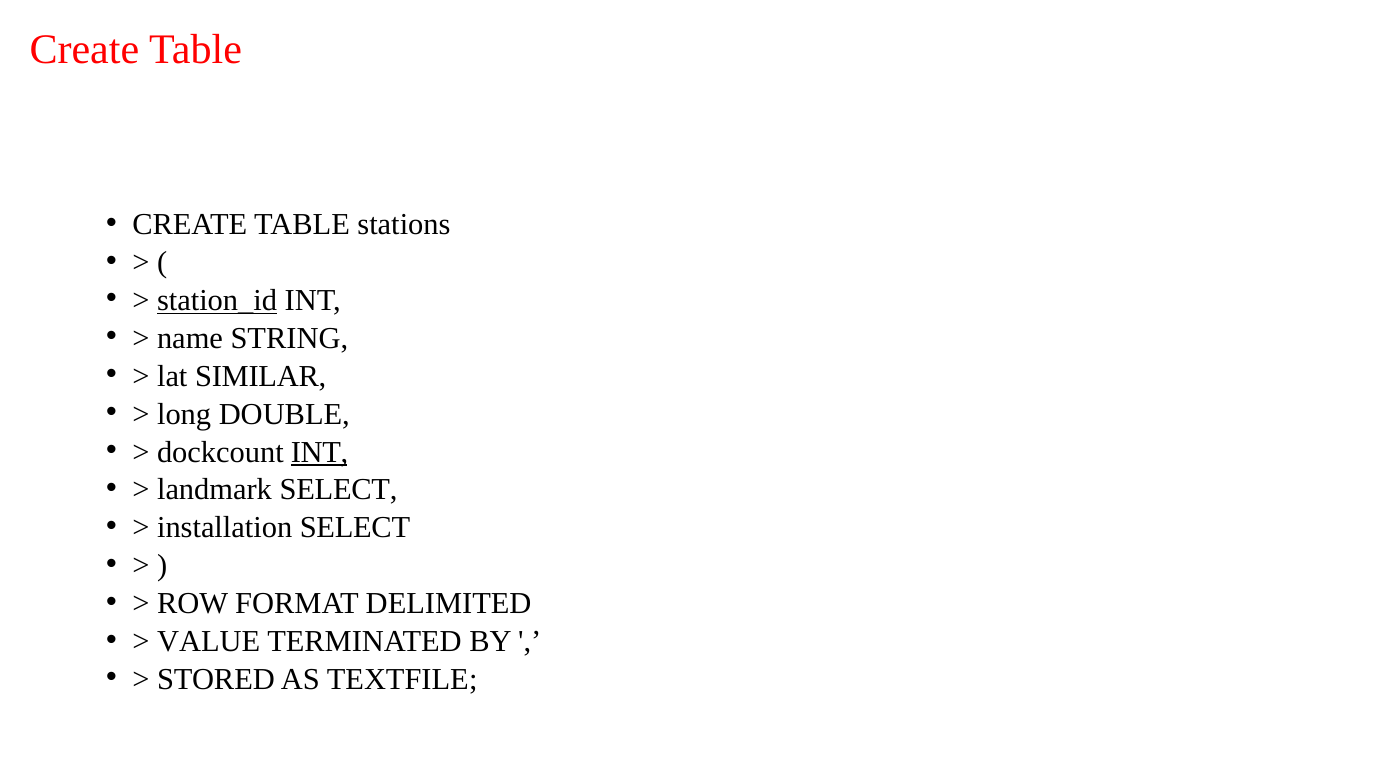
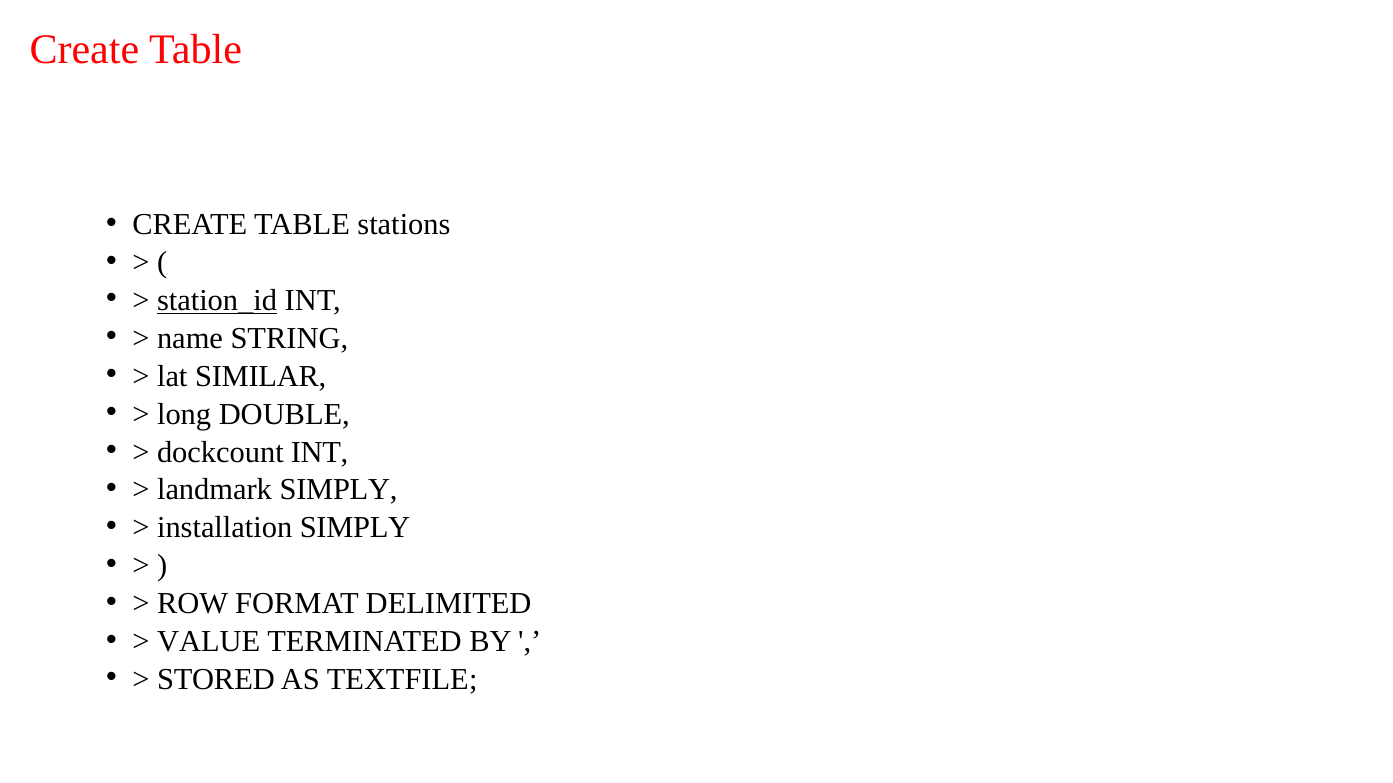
INT underline: present -> none (320, 452)
landmark SELECT: SELECT -> SIMPLY (339, 490)
installation SELECT: SELECT -> SIMPLY (355, 528)
